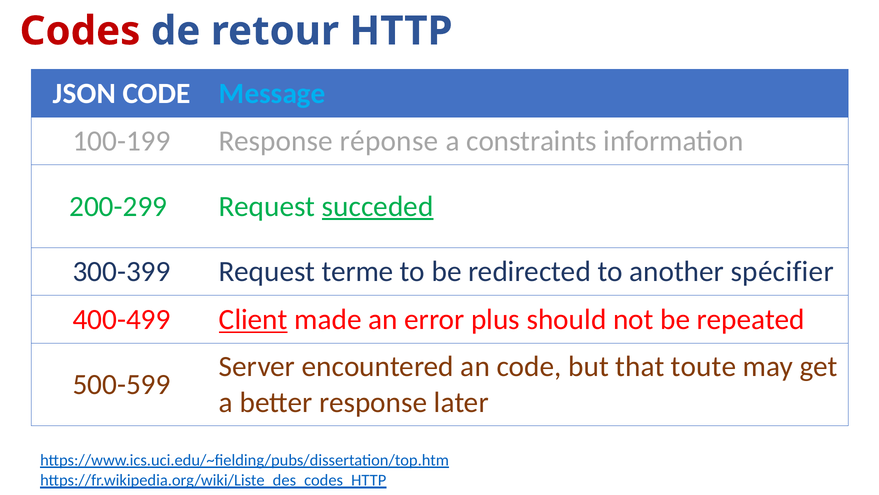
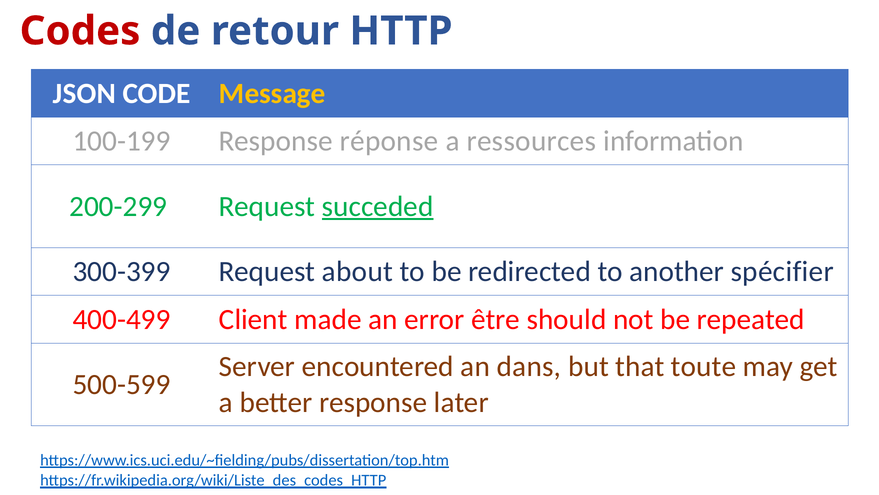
Message colour: light blue -> yellow (272, 93)
constraints: constraints -> ressources (531, 141)
terme: terme -> about (357, 271)
Client underline: present -> none (253, 319)
plus: plus -> être (496, 319)
an code: code -> dans (529, 366)
